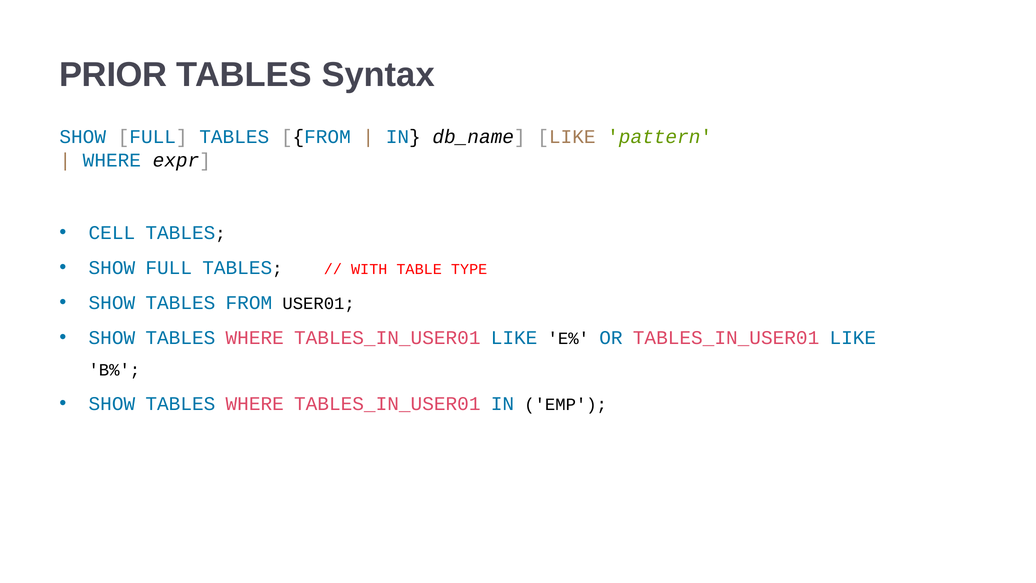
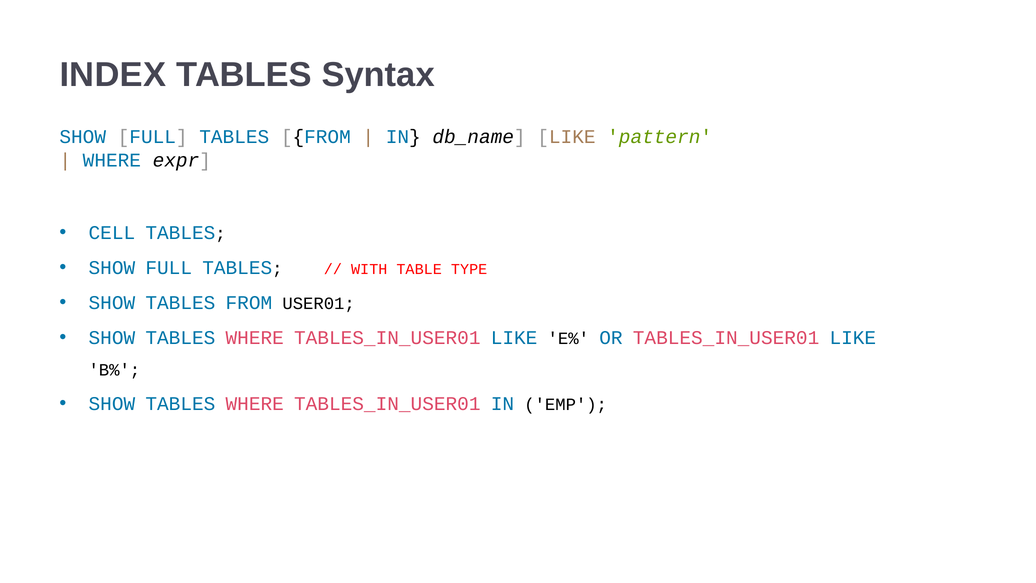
PRIOR: PRIOR -> INDEX (113, 75)
